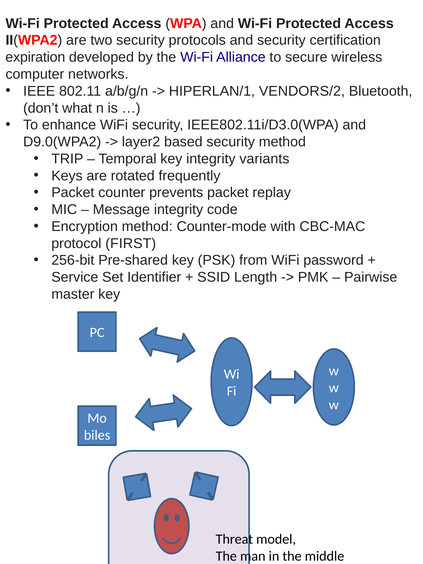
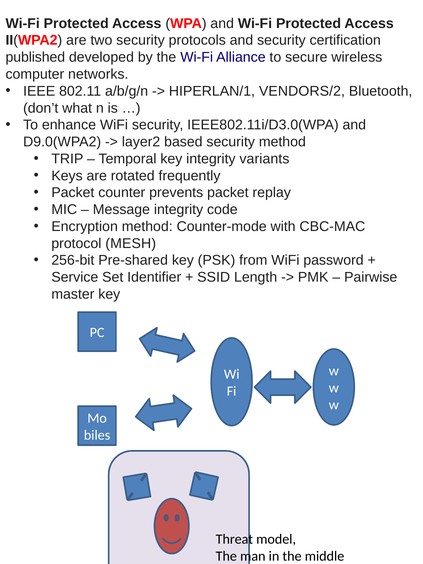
expiration: expiration -> published (35, 57)
FIRST: FIRST -> MESH (131, 243)
